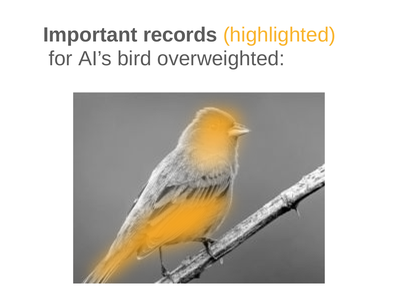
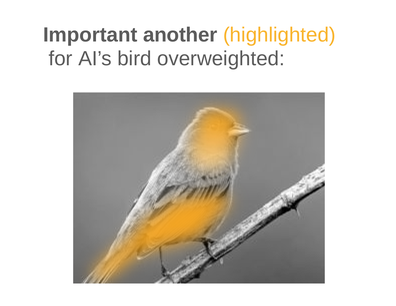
records: records -> another (180, 35)
